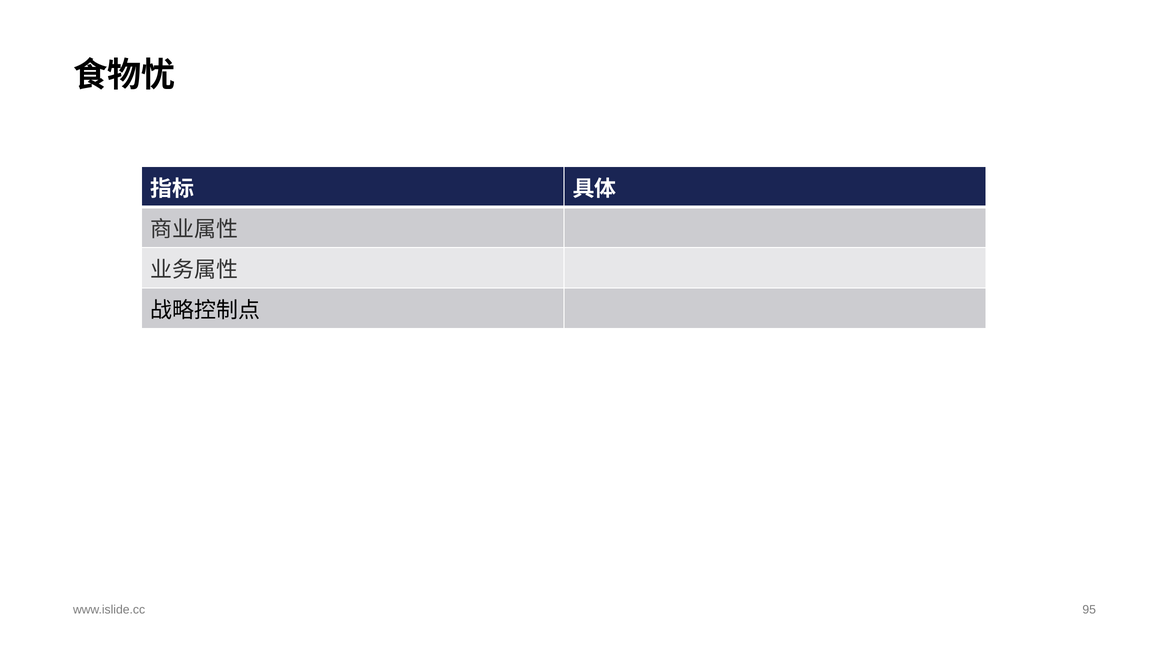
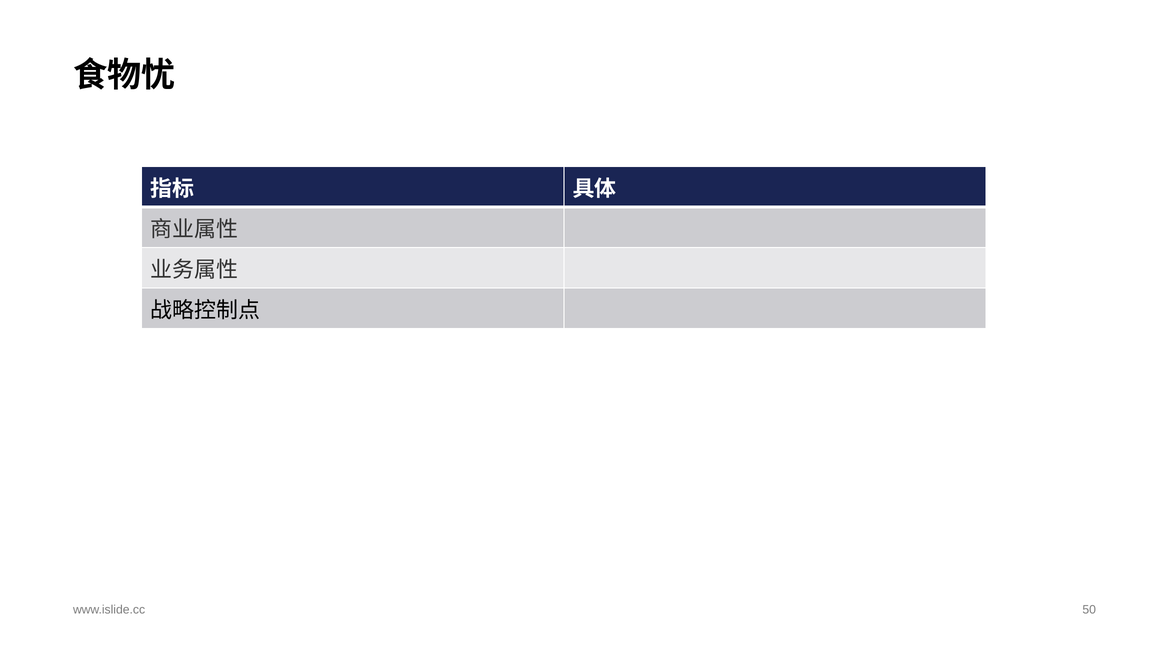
95: 95 -> 50 (1089, 609)
